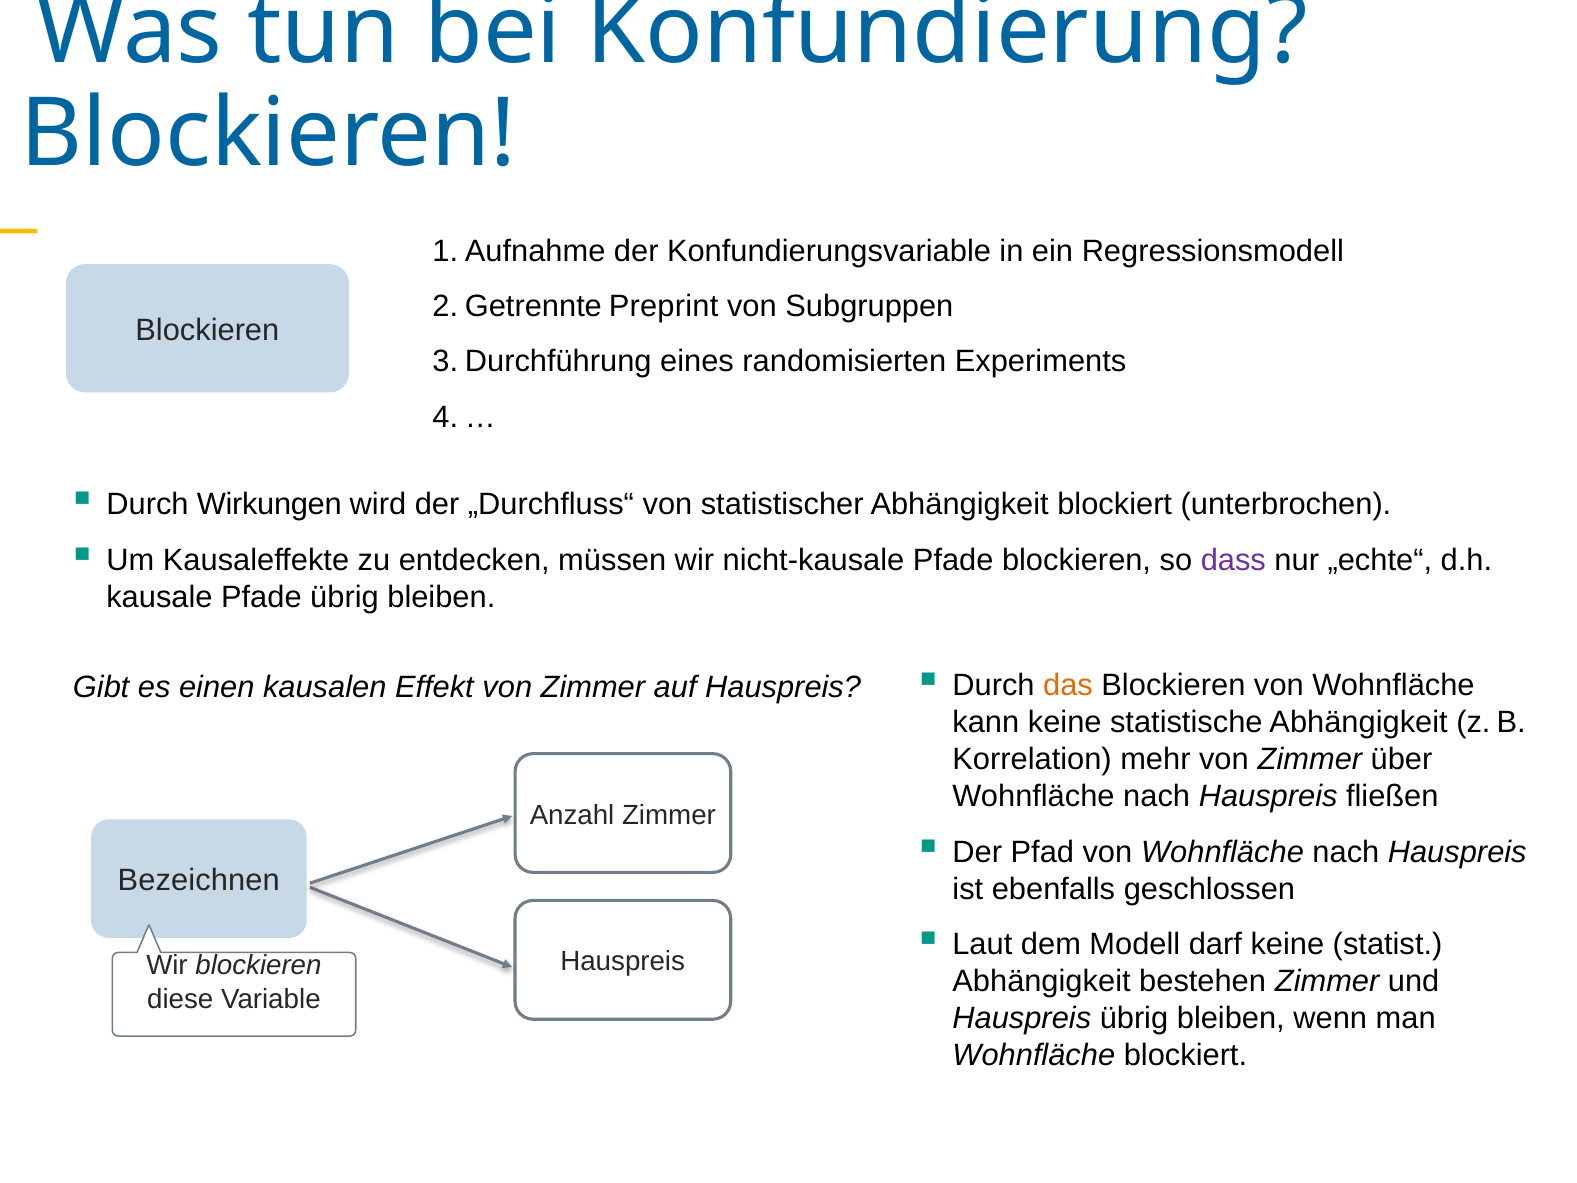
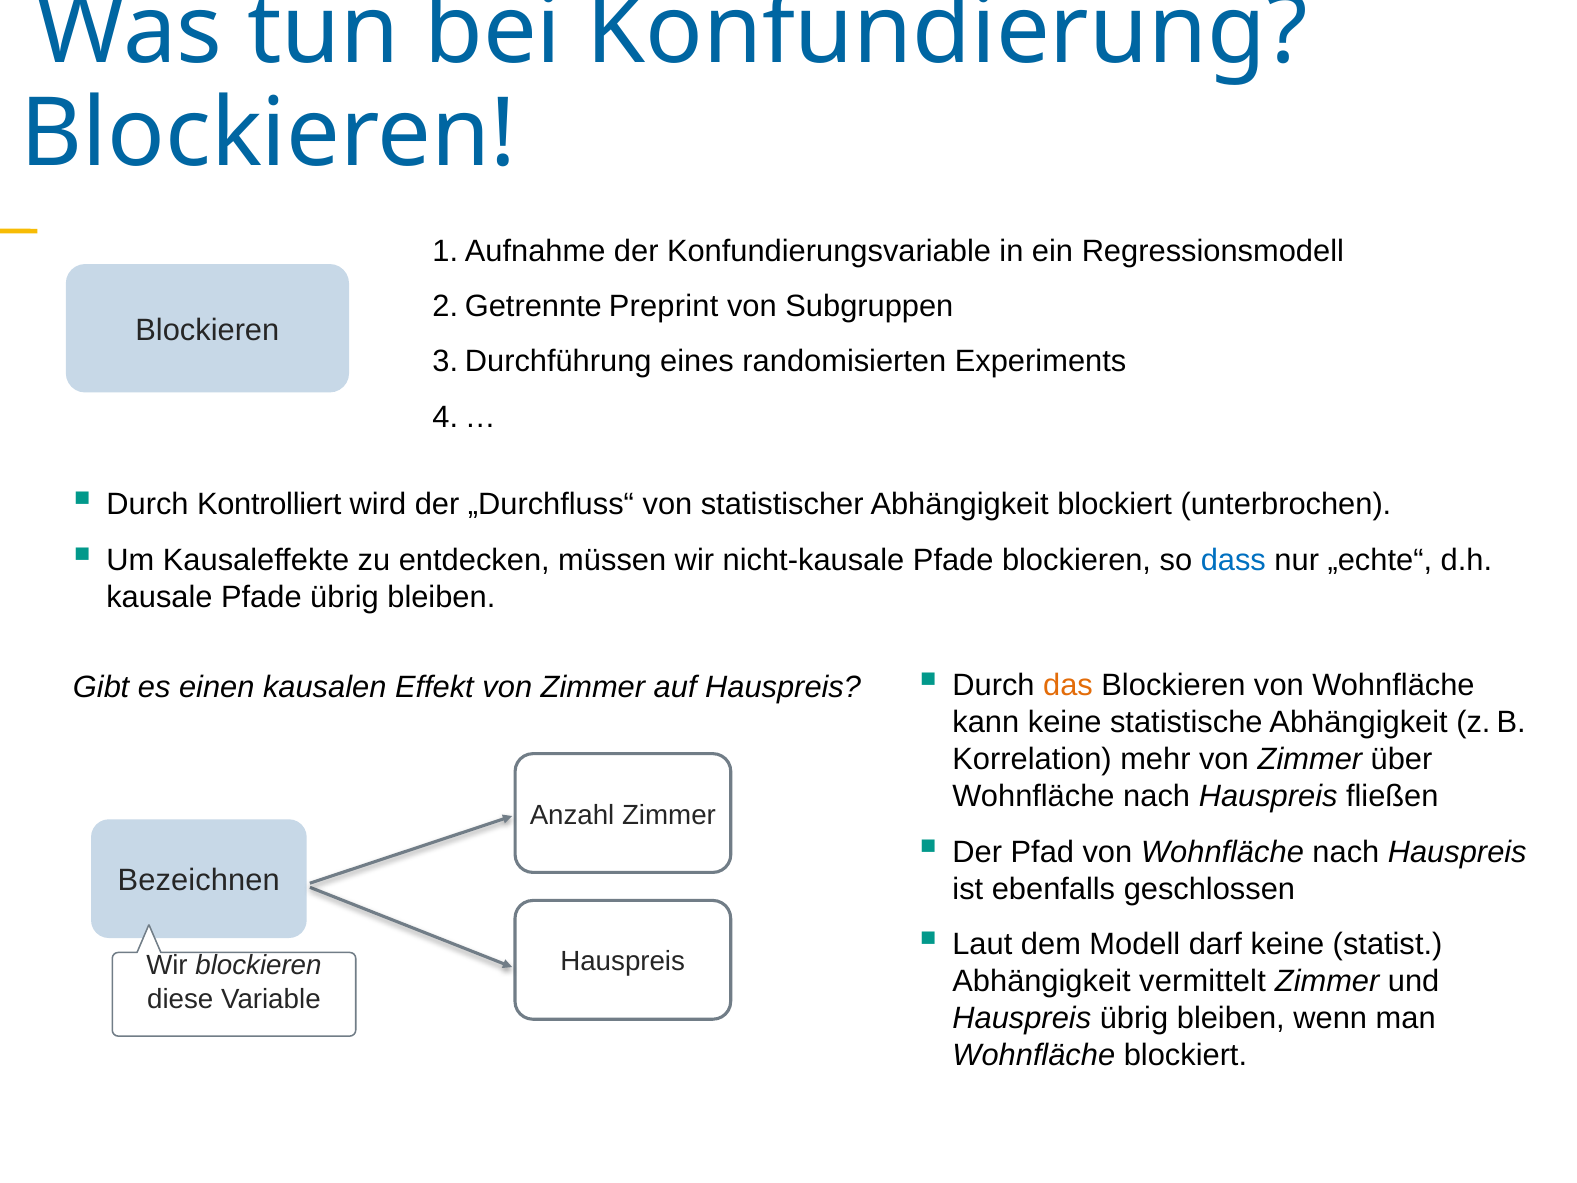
Wirkungen: Wirkungen -> Kontrolliert (269, 505)
dass colour: purple -> blue (1233, 560)
bestehen: bestehen -> vermittelt (1203, 981)
